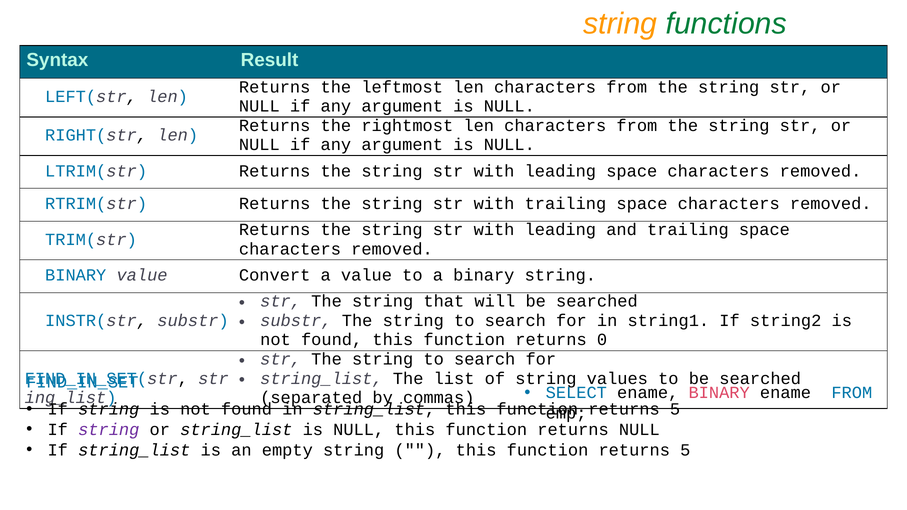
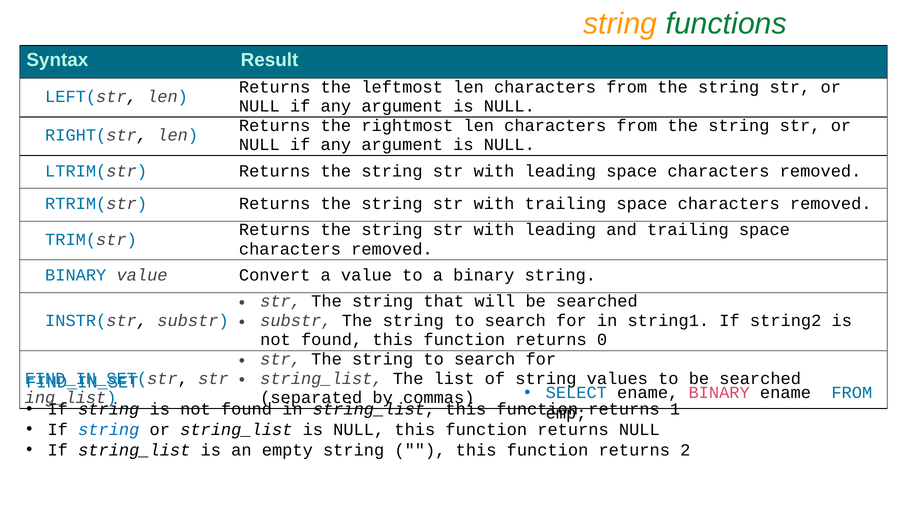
5: 5 -> 1 (675, 409)
string colour: purple -> blue (109, 430)
5: 5 -> 2 (685, 450)
